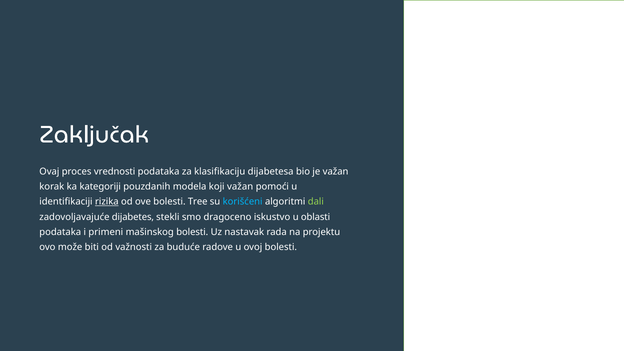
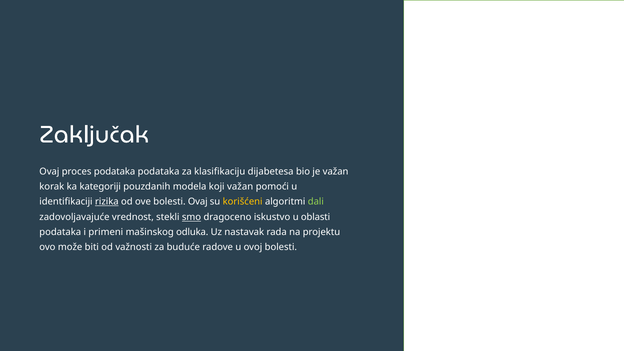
proces vrednosti: vrednosti -> podataka (115, 172)
bolesti Tree: Tree -> Ovaj (198, 202)
korišćeni colour: light blue -> yellow (243, 202)
dijabetes: dijabetes -> vrednost (133, 217)
smo underline: none -> present (192, 217)
mašinskog bolesti: bolesti -> odluka (192, 232)
